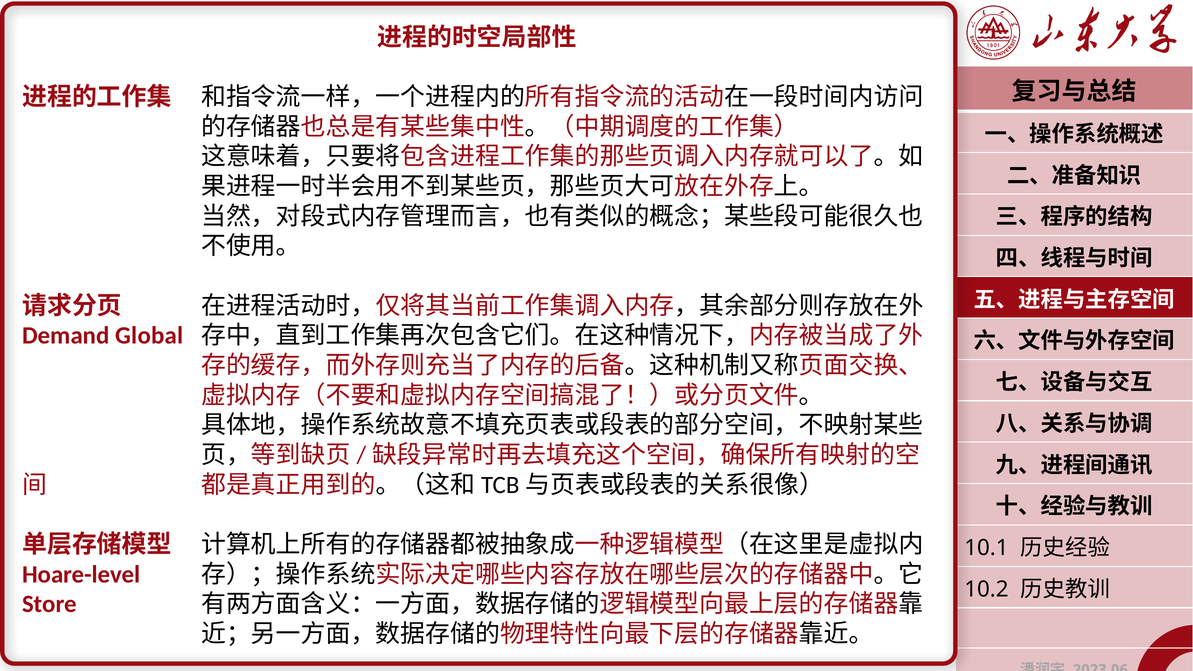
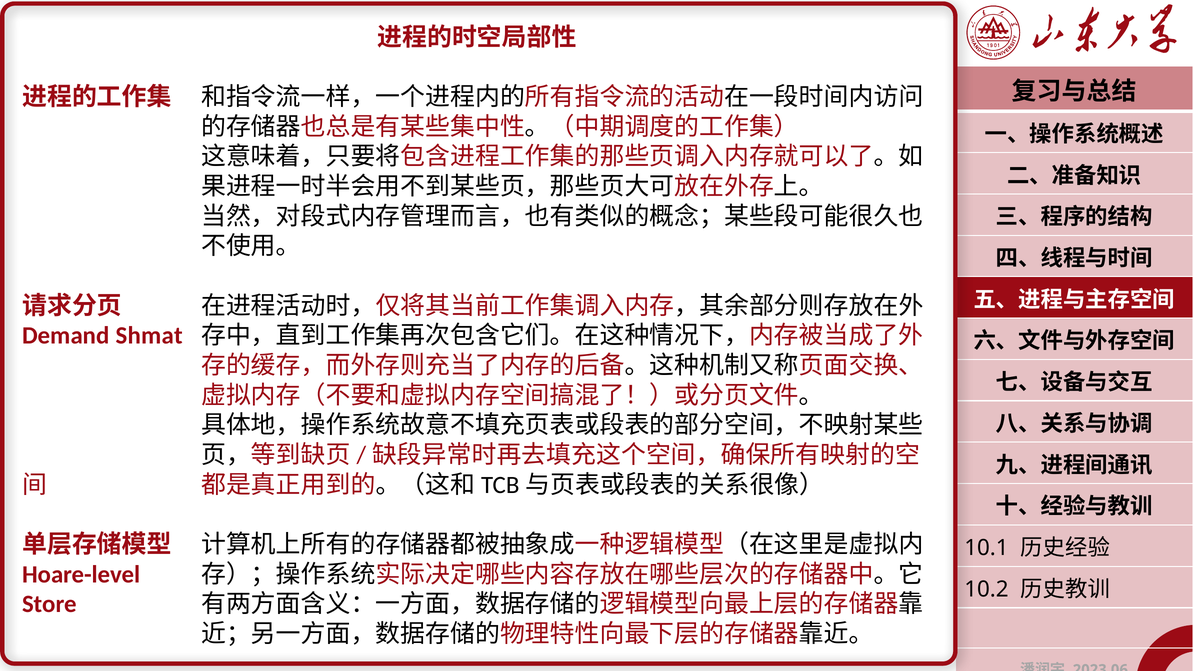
Global: Global -> Shmat (149, 336)
